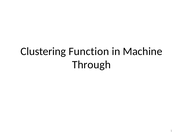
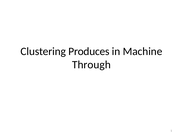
Function: Function -> Produces (89, 51)
